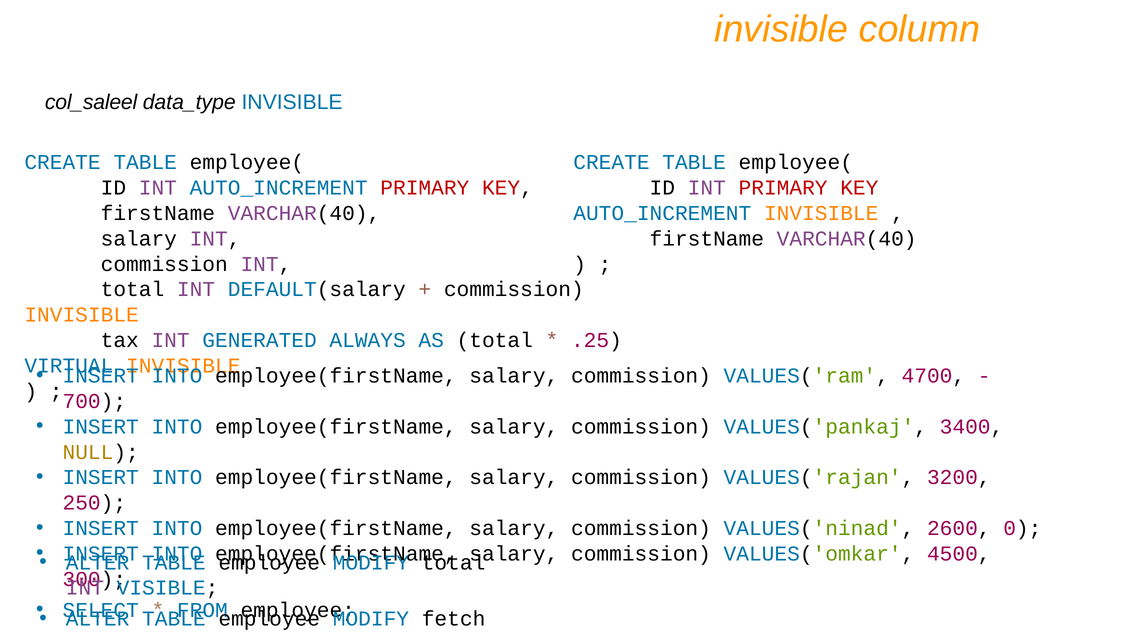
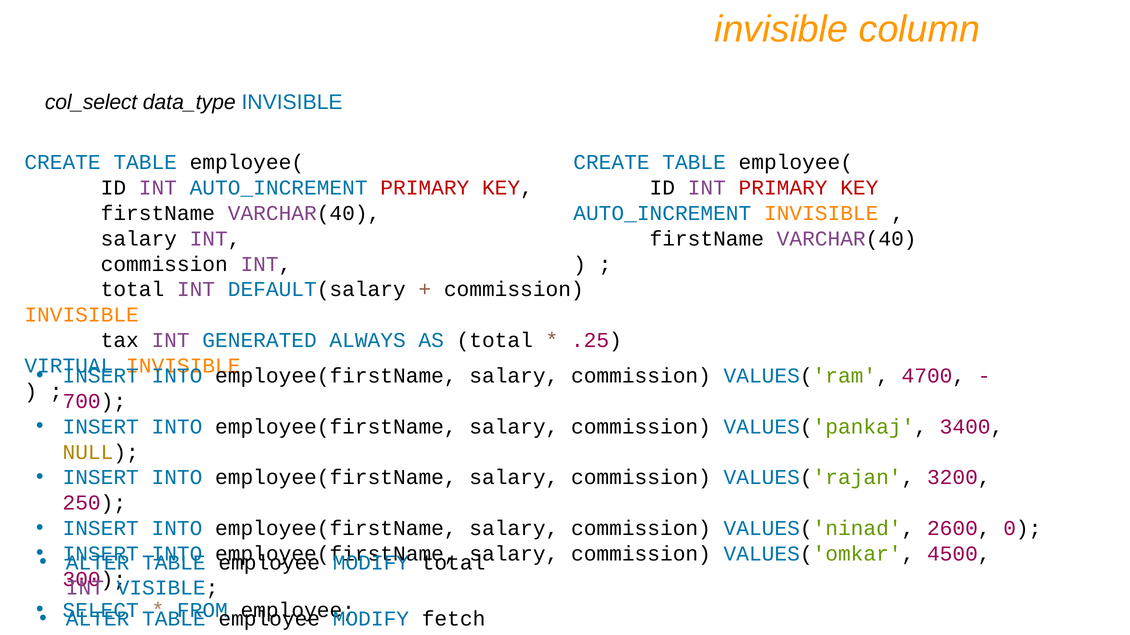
col_saleel: col_saleel -> col_select (91, 103)
